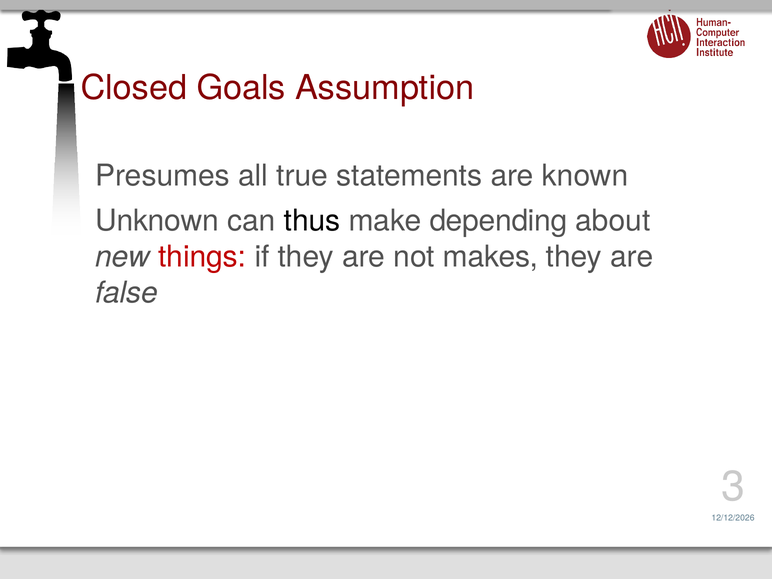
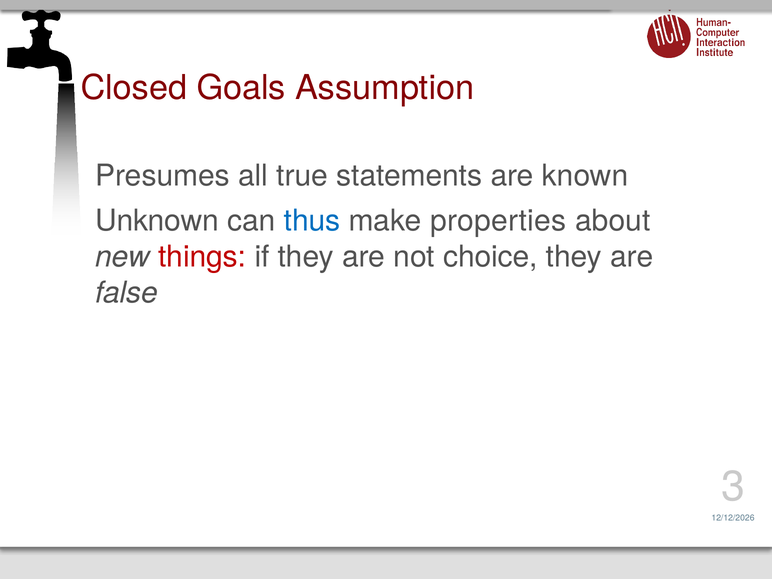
thus colour: black -> blue (312, 221)
depending: depending -> properties (498, 221)
makes: makes -> choice (490, 257)
